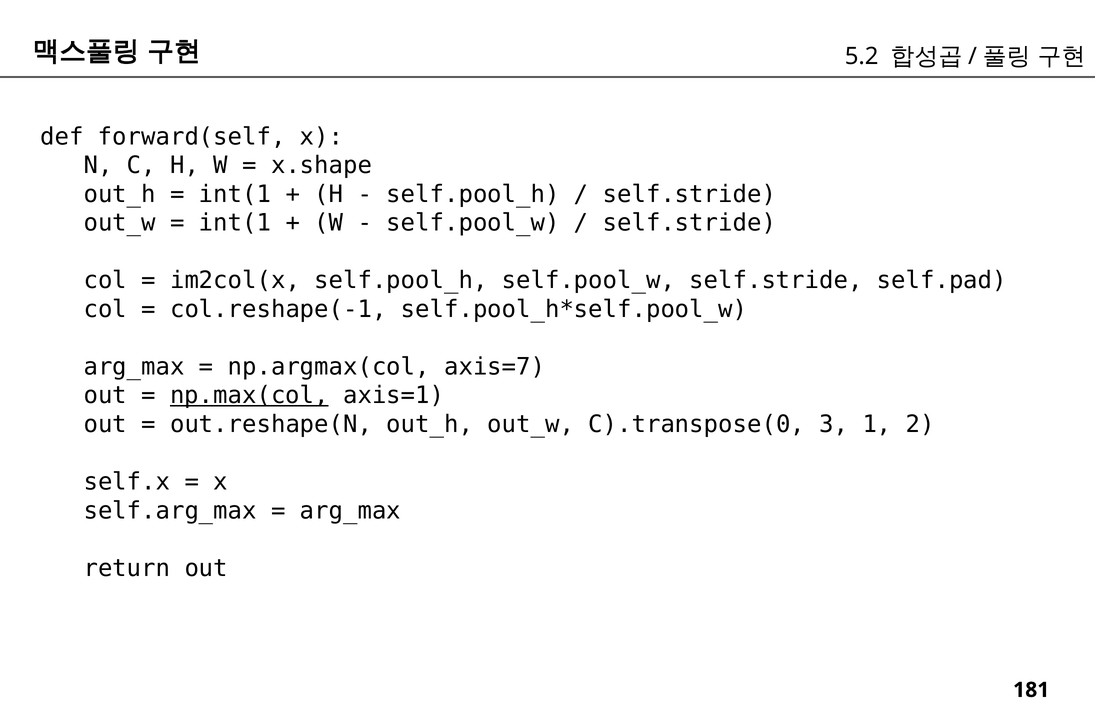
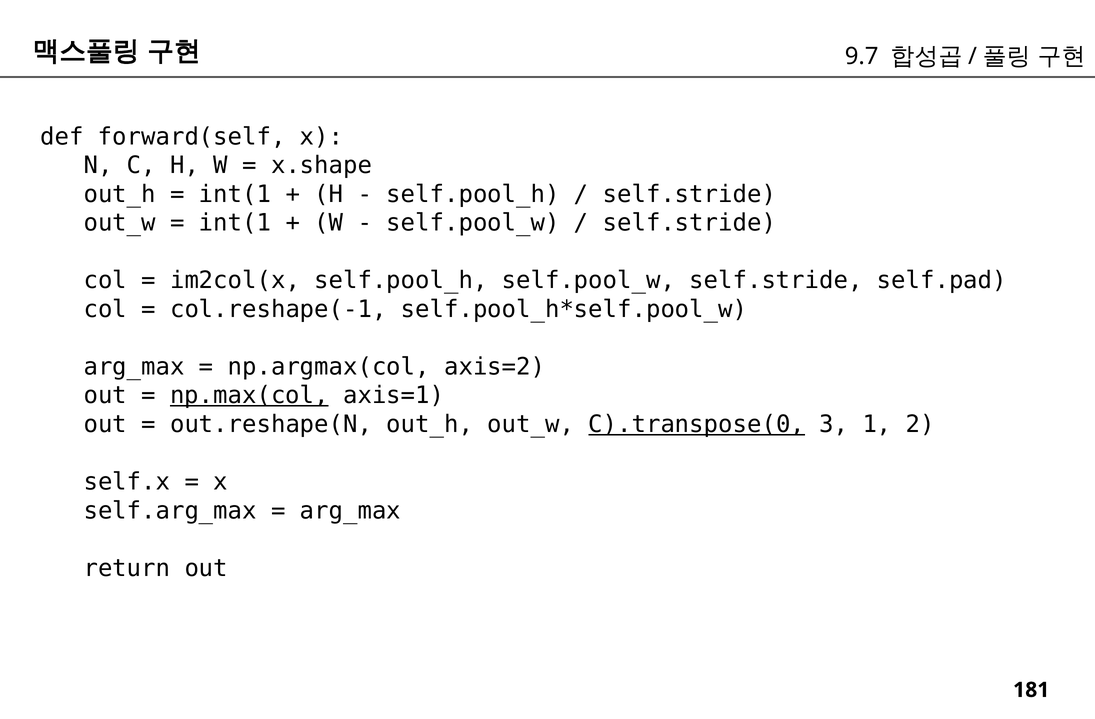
5.2: 5.2 -> 9.7 (862, 56)
axis=7: axis=7 -> axis=2 (495, 367)
C).transpose(0 underline: none -> present (697, 424)
